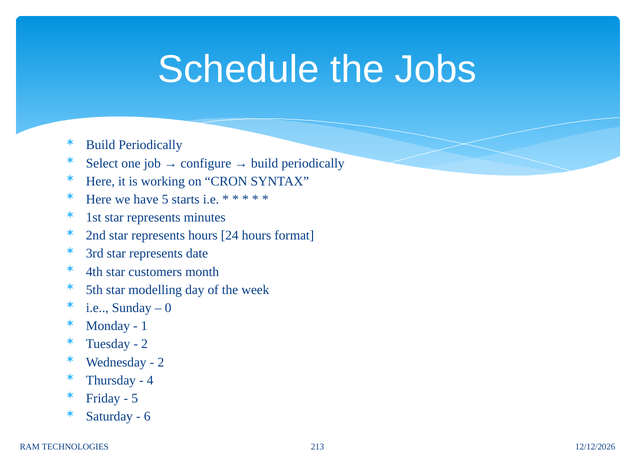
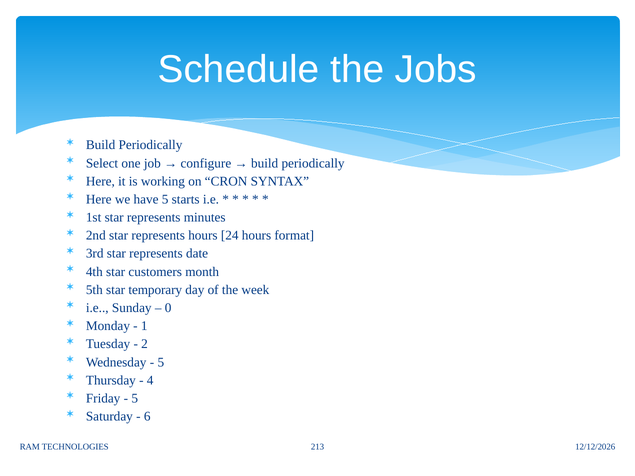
modelling: modelling -> temporary (155, 290)
2: 2 -> 5 (161, 362)
